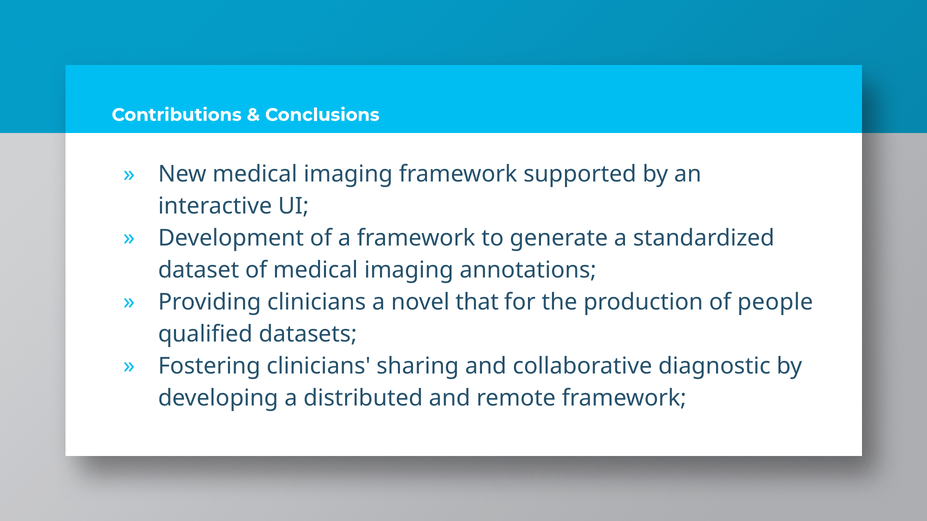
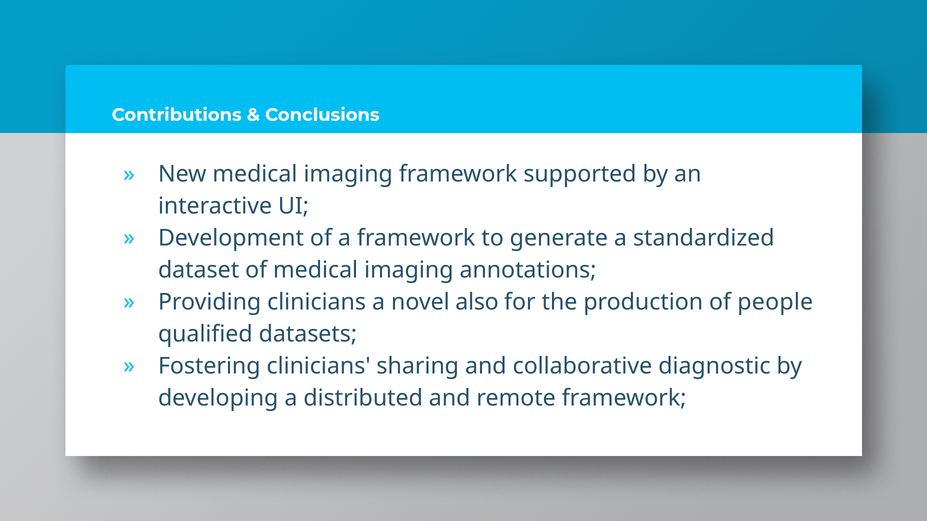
that: that -> also (477, 302)
